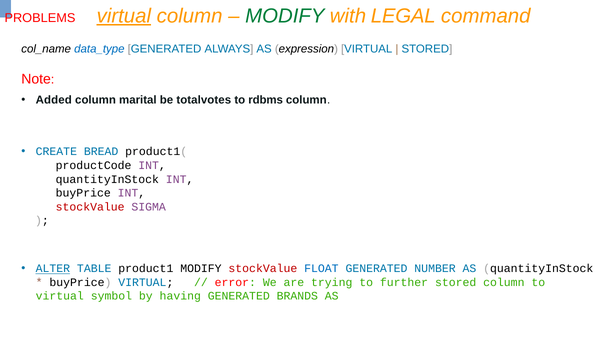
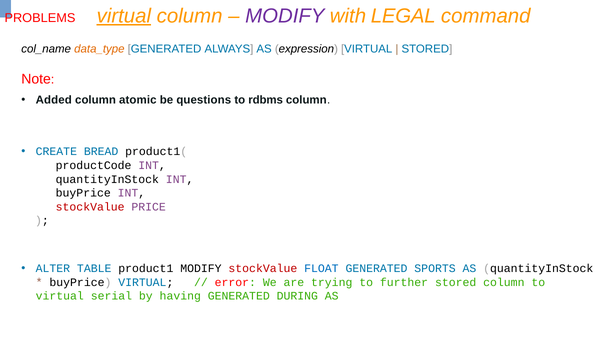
MODIFY colour: green -> purple (285, 16)
data_type colour: blue -> orange (99, 49)
marital: marital -> atomic (138, 100)
totalvotes: totalvotes -> questions (204, 100)
SIGMA: SIGMA -> PRICE (149, 207)
ALTER underline: present -> none (53, 269)
NUMBER: NUMBER -> SPORTS (435, 269)
symbol: symbol -> serial (111, 296)
BRANDS: BRANDS -> DURING (297, 296)
